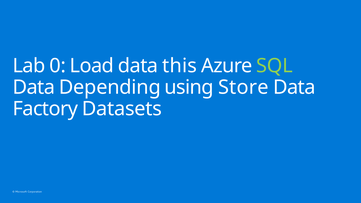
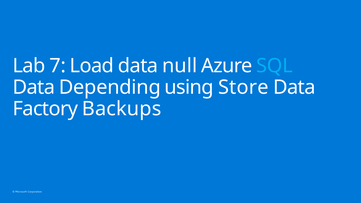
0: 0 -> 7 (58, 66)
this: this -> null (180, 66)
SQL colour: light green -> light blue (274, 66)
Datasets: Datasets -> Backups (122, 109)
